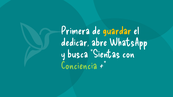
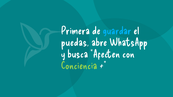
guardar colour: yellow -> light blue (117, 31)
dedicar: dedicar -> puedas (75, 43)
Sientas: Sientas -> Afecten (105, 54)
